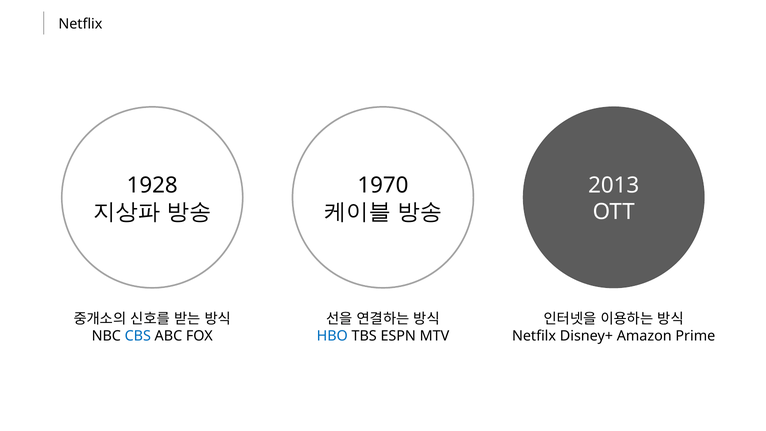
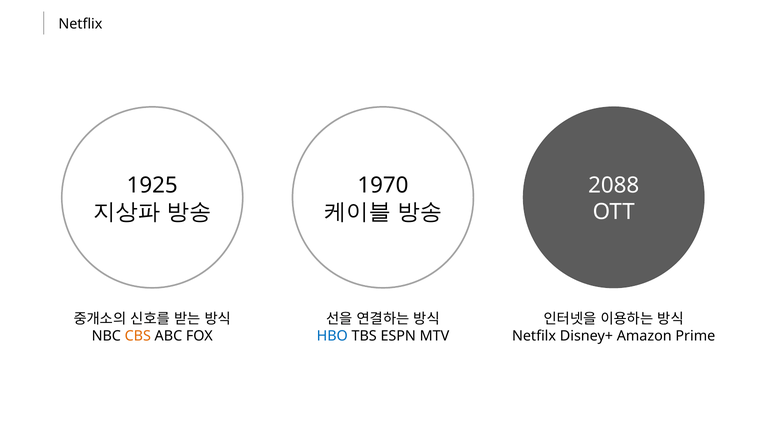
1928: 1928 -> 1925 (152, 185)
2013: 2013 -> 2088 (614, 185)
CBS colour: blue -> orange (138, 336)
